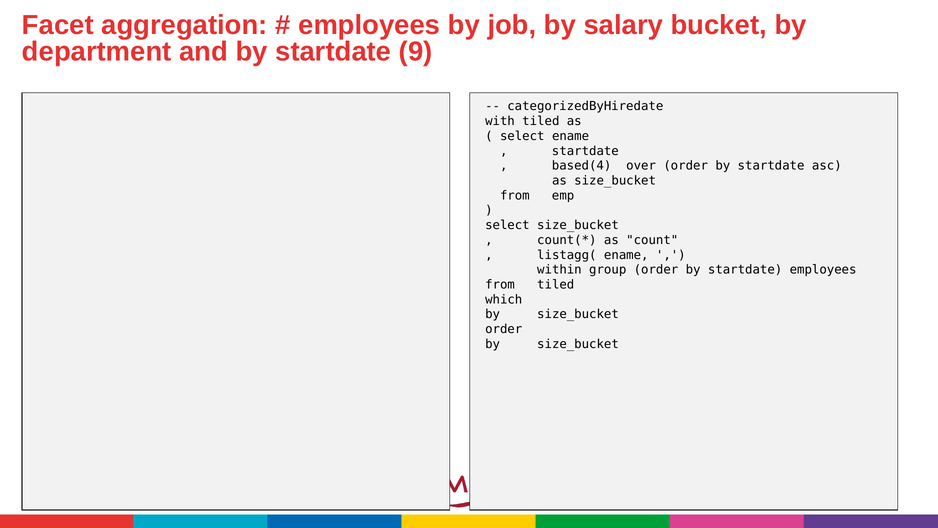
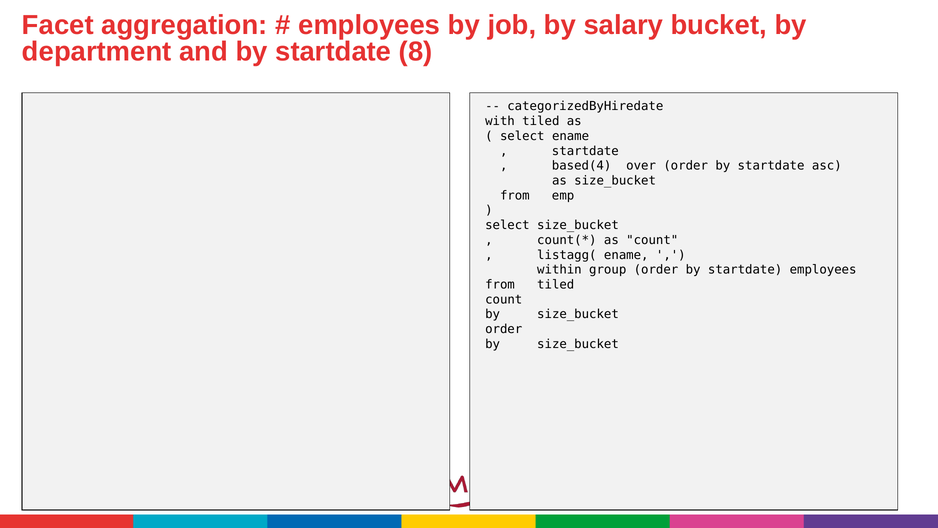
9: 9 -> 8 (416, 52)
which: which -> count (504, 299)
